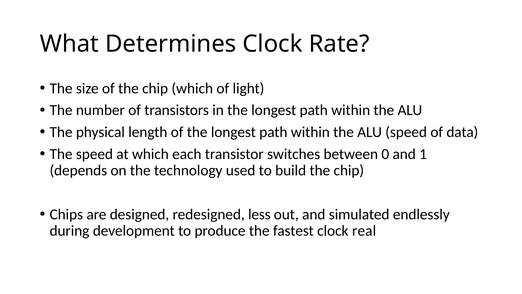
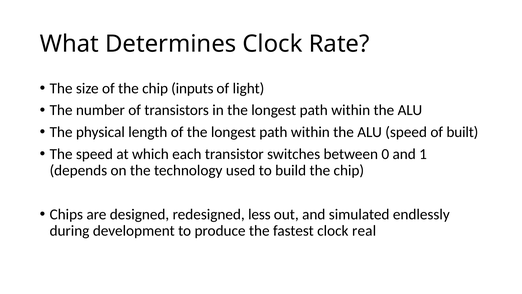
chip which: which -> inputs (192, 88)
data: data -> built (462, 132)
